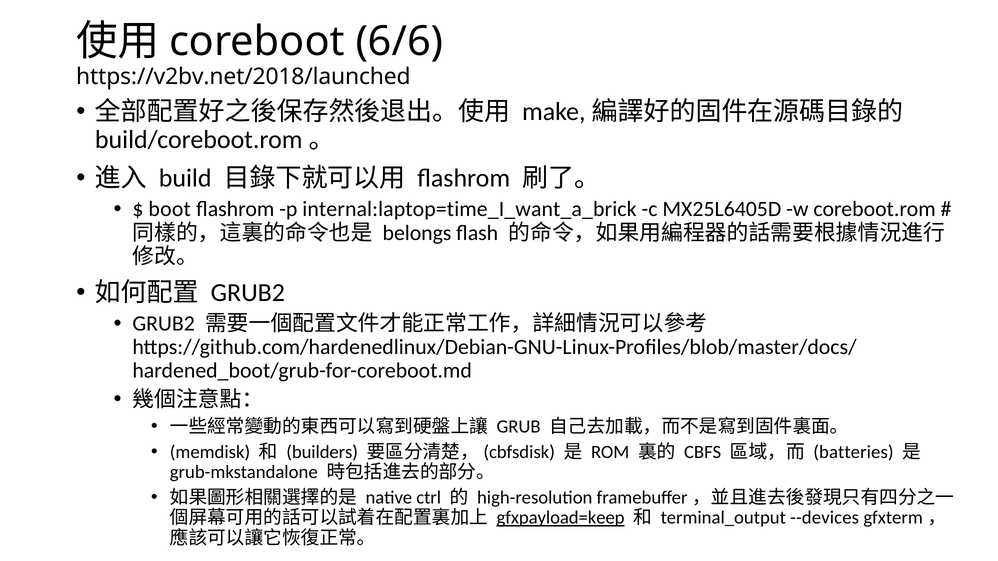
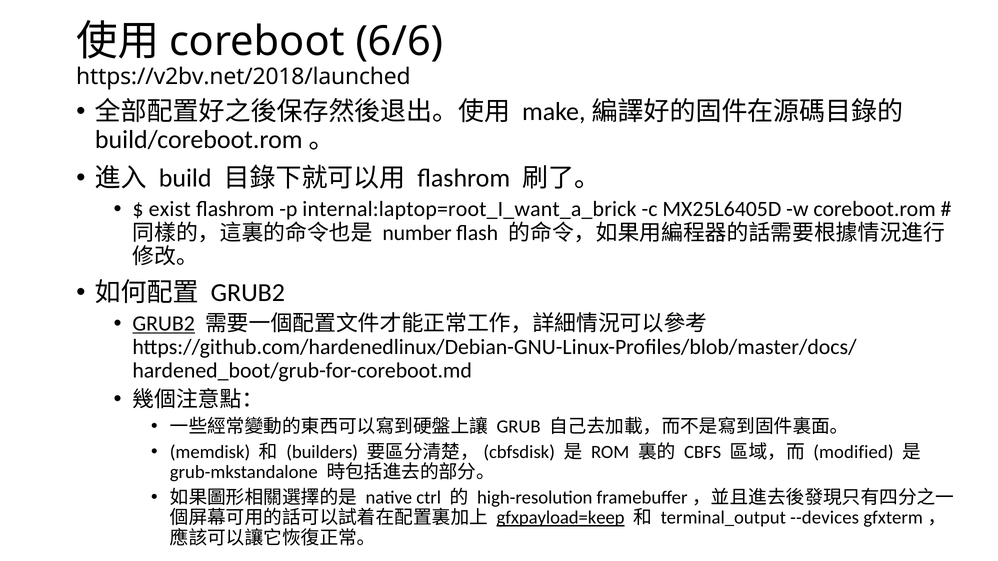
boot: boot -> exist (170, 209)
internal:laptop=time_I_want_a_brick: internal:laptop=time_I_want_a_brick -> internal:laptop=root_I_want_a_brick (469, 209)
belongs: belongs -> number (417, 233)
GRUB2 underline: none -> present (164, 324)
batteries: batteries -> modified (853, 452)
